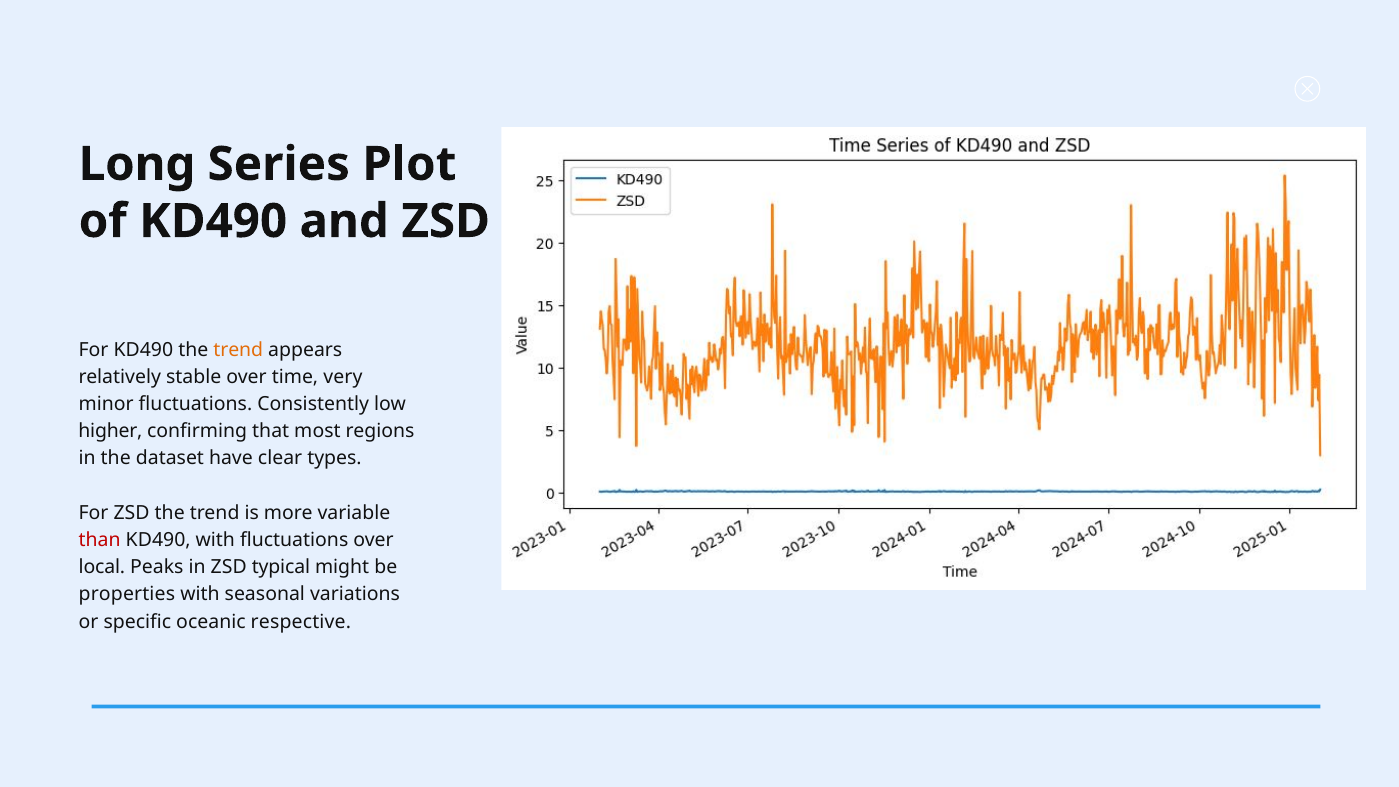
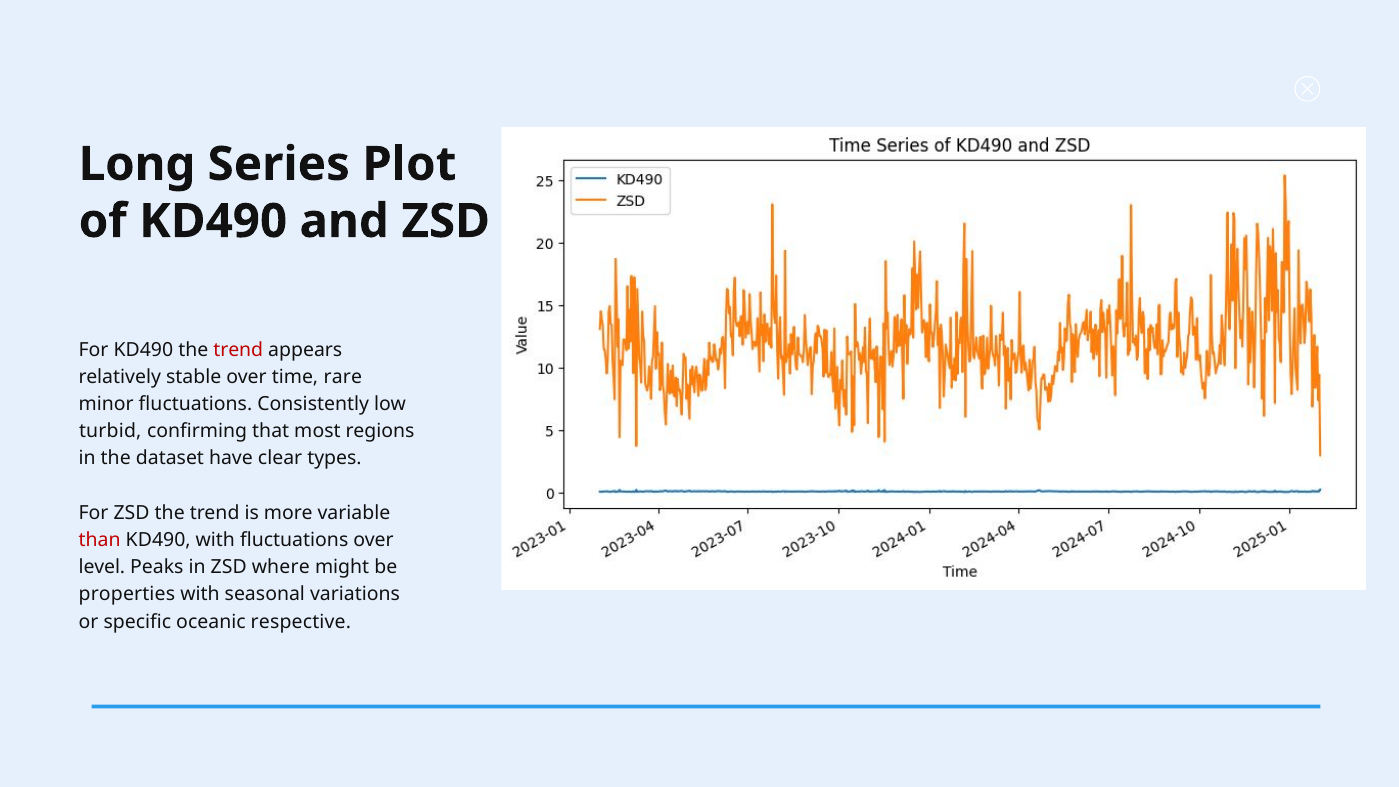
trend colour: orange -> red (238, 350)
very: very -> rare (343, 377)
higher: higher -> turbid (110, 431)
local: local -> level (102, 567)
typical: typical -> where (281, 567)
